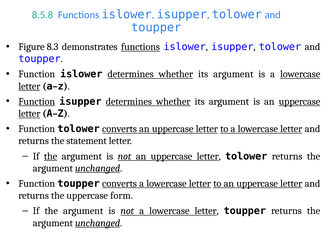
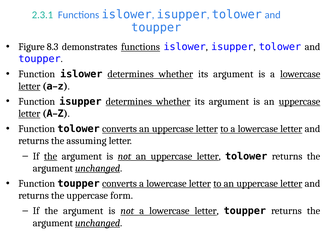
8.5.8: 8.5.8 -> 2.3.1 (42, 15)
Function underline: present -> none (37, 101)
statement: statement -> assuming (86, 141)
